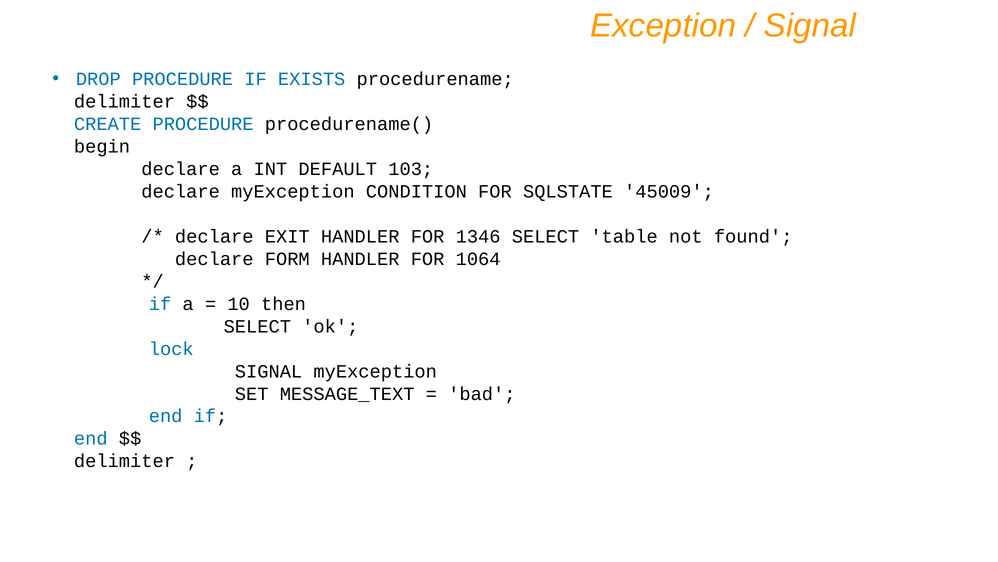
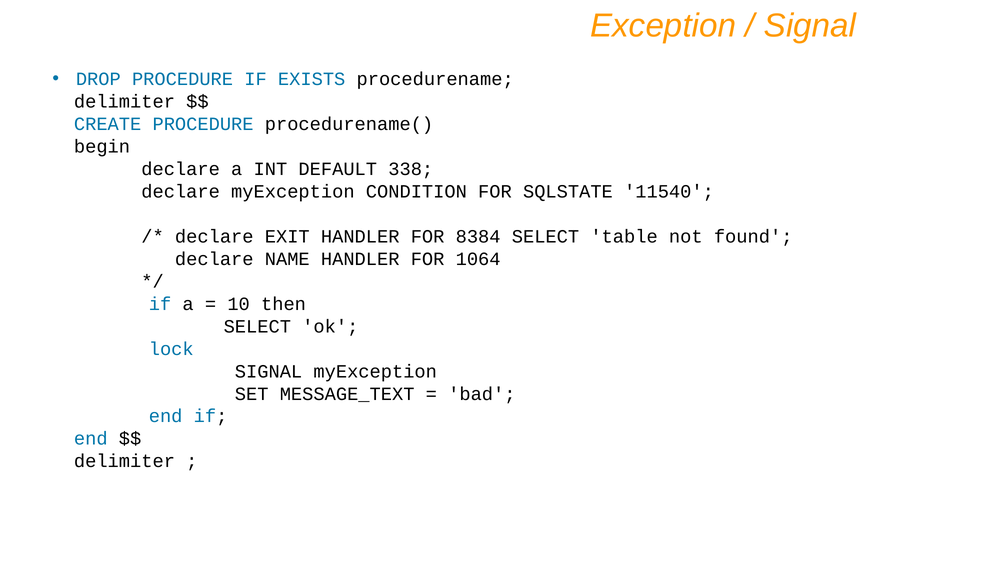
103: 103 -> 338 (411, 169)
45009: 45009 -> 11540 (669, 191)
1346: 1346 -> 8384 (478, 236)
FORM: FORM -> NAME (287, 259)
